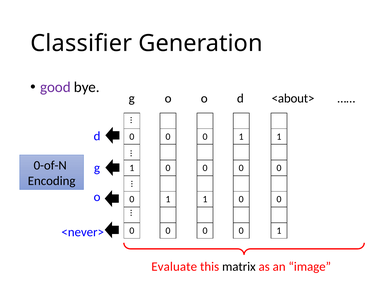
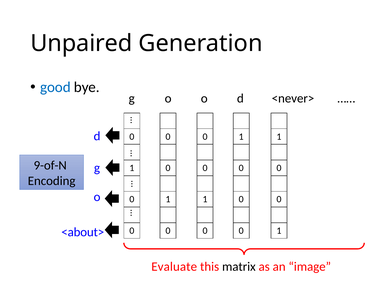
Classifier: Classifier -> Unpaired (81, 43)
good colour: purple -> blue (55, 87)
<about>: <about> -> <never> (293, 98)
0-of-N: 0-of-N -> 9-of-N (50, 165)
<never>: <never> -> <about> (83, 232)
